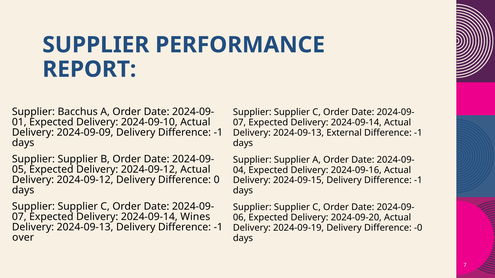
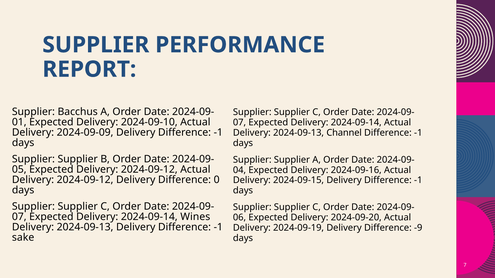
External: External -> Channel (344, 133)
-0: -0 -> -9 (418, 228)
over: over -> sake (23, 238)
